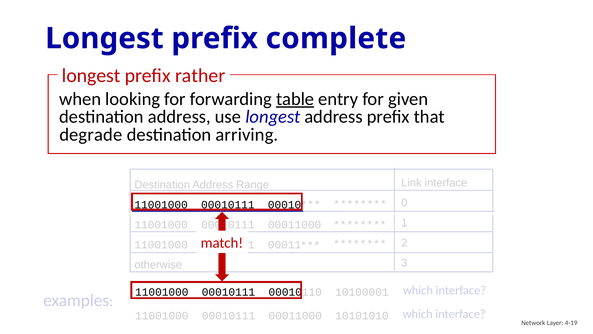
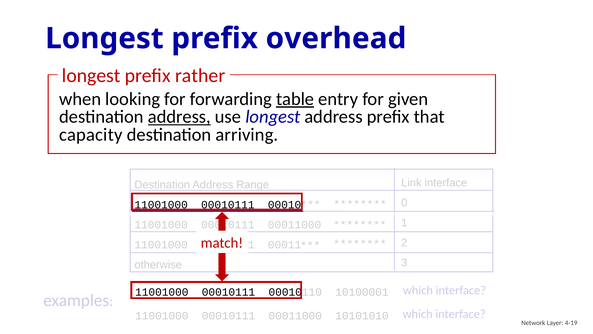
complete: complete -> overhead (336, 38)
address underline: none -> present (179, 117)
degrade: degrade -> capacity (91, 134)
